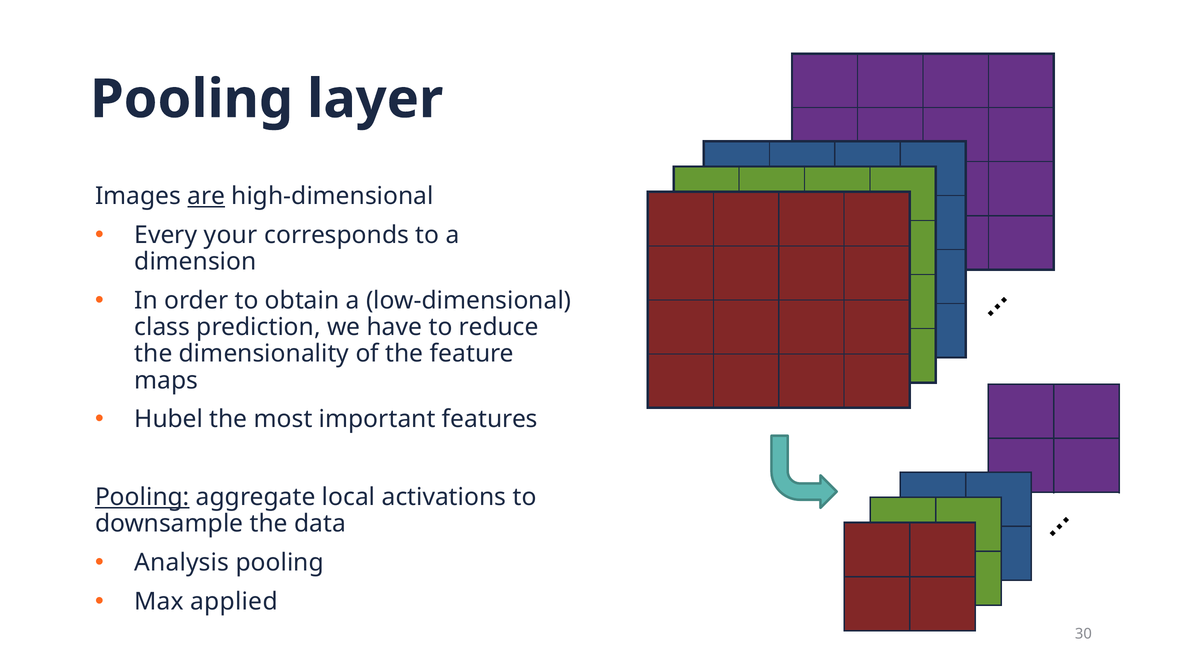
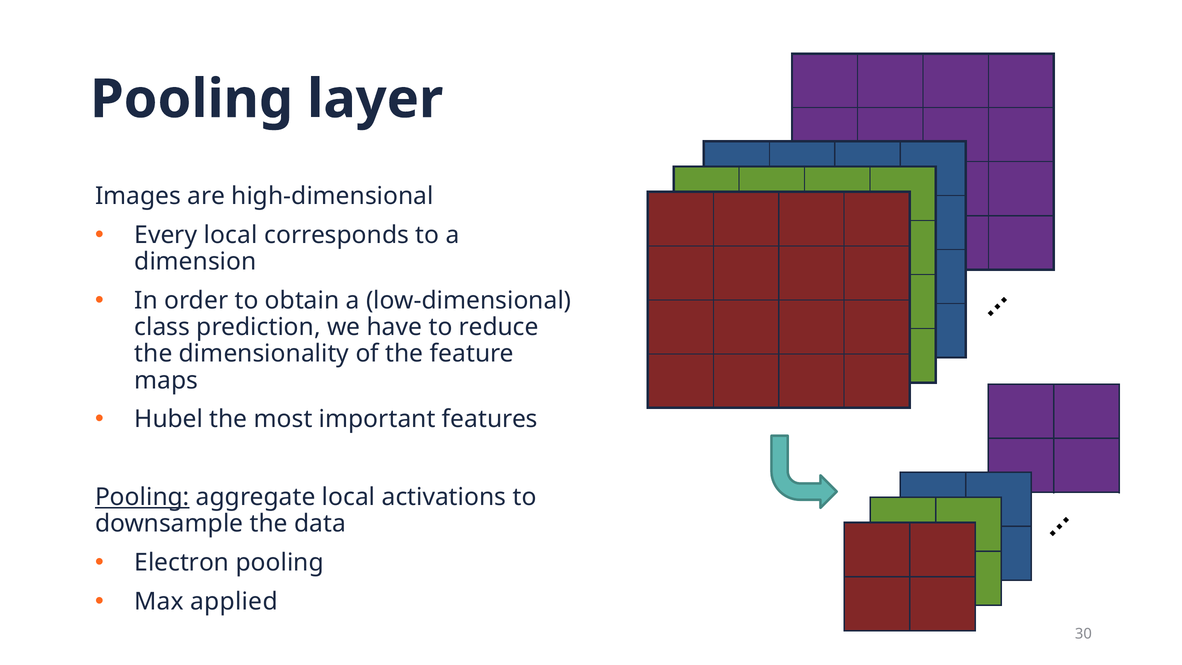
are underline: present -> none (206, 196)
Every your: your -> local (231, 235)
Analysis: Analysis -> Electron (182, 563)
